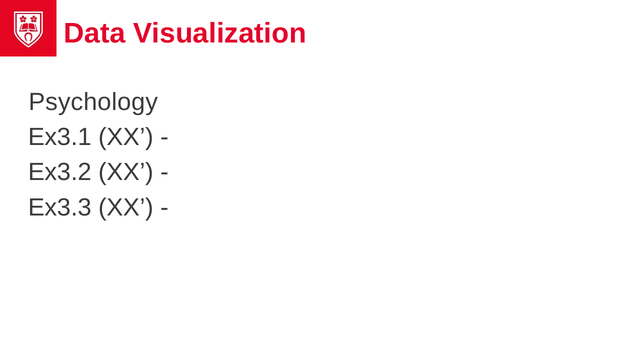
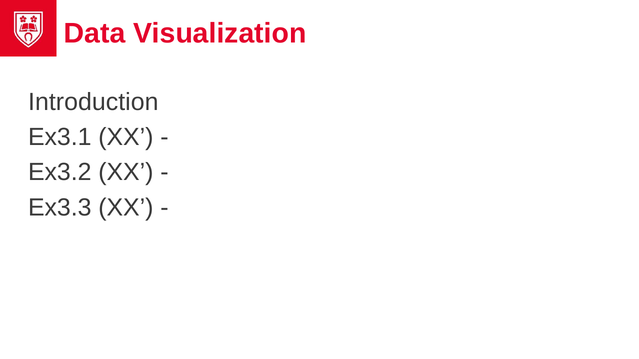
Psychology: Psychology -> Introduction (93, 102)
